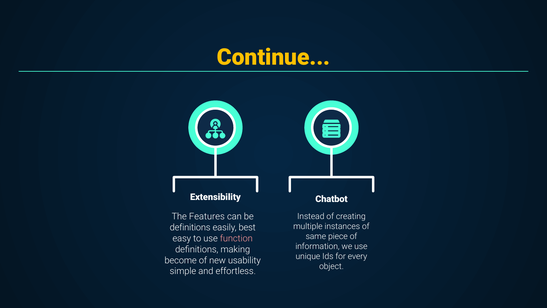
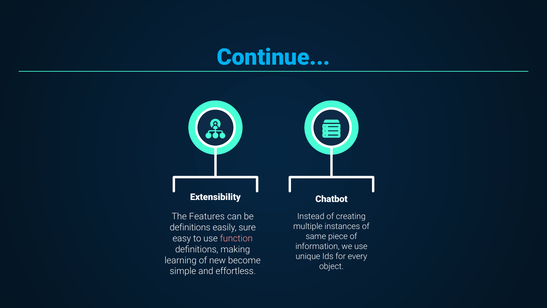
Continue colour: yellow -> light blue (273, 57)
best: best -> sure (247, 227)
become: become -> learning (181, 260)
usability: usability -> become (244, 260)
